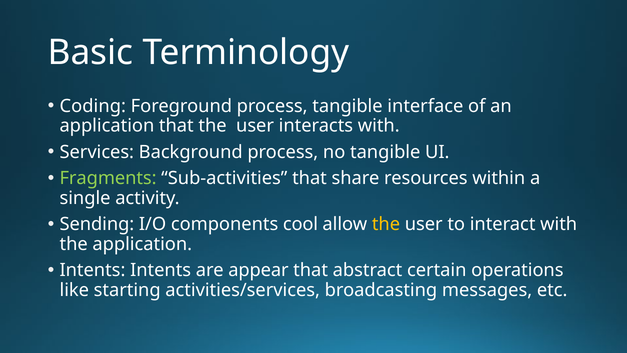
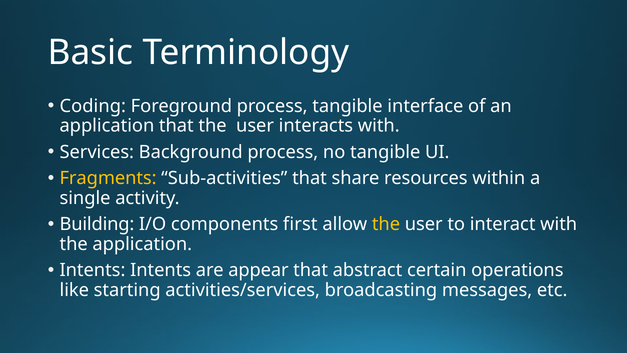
Fragments colour: light green -> yellow (108, 178)
Sending: Sending -> Building (97, 224)
cool: cool -> first (300, 224)
